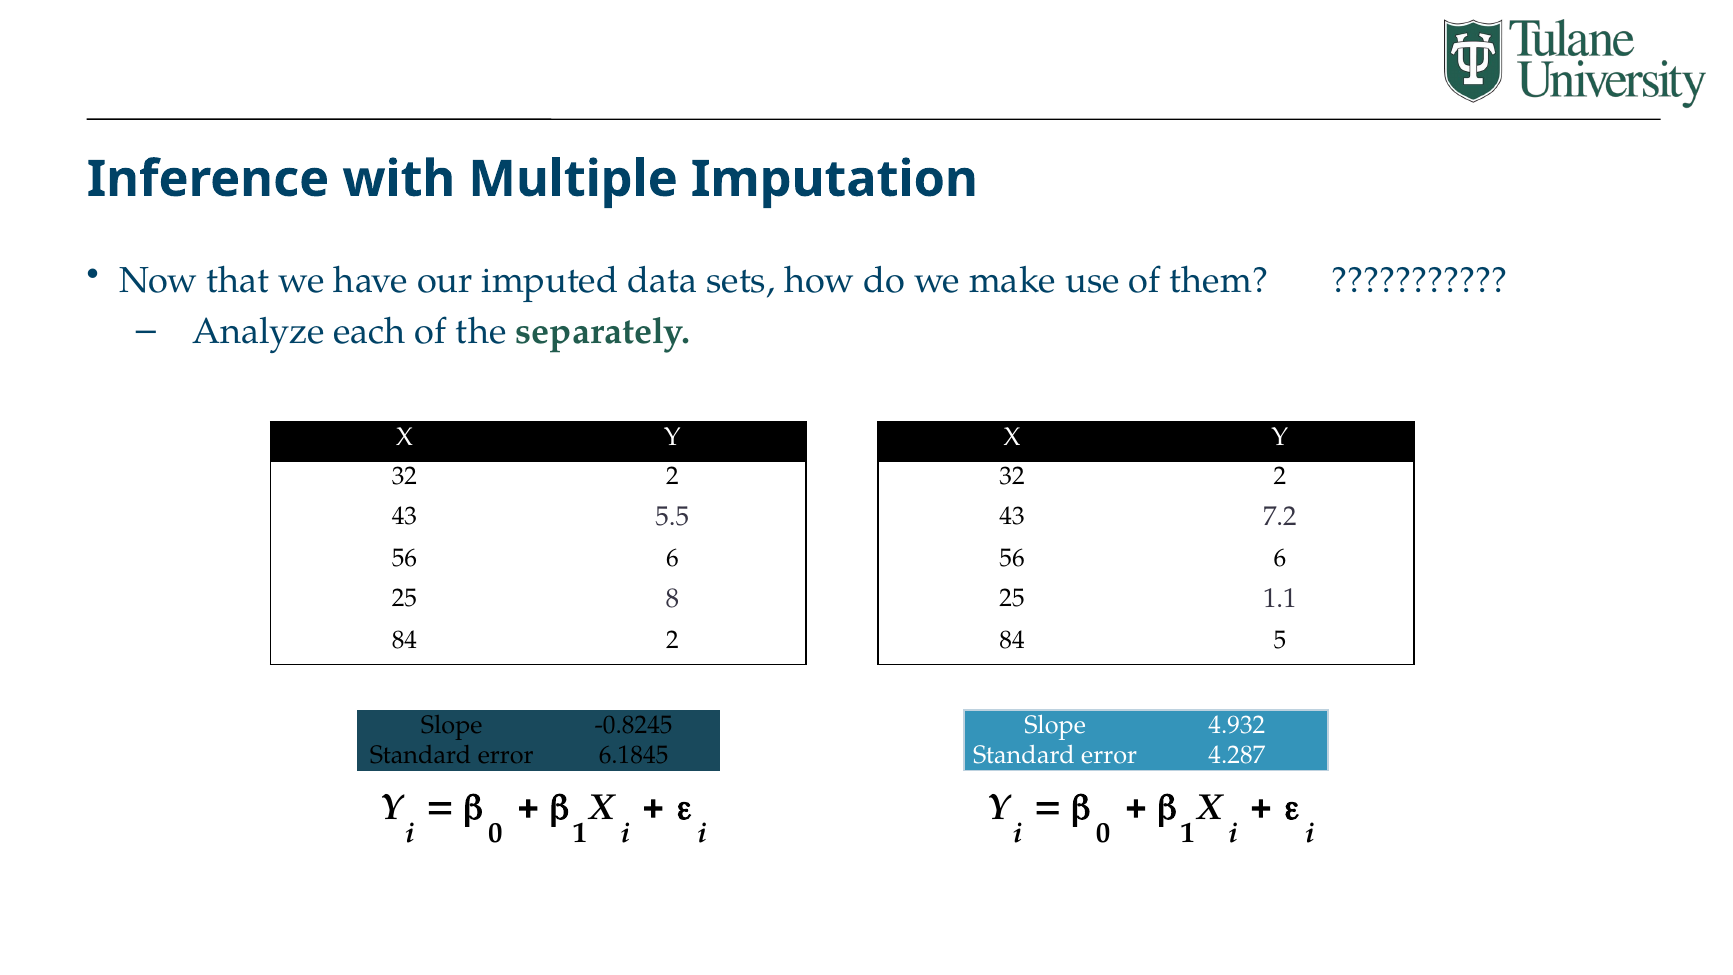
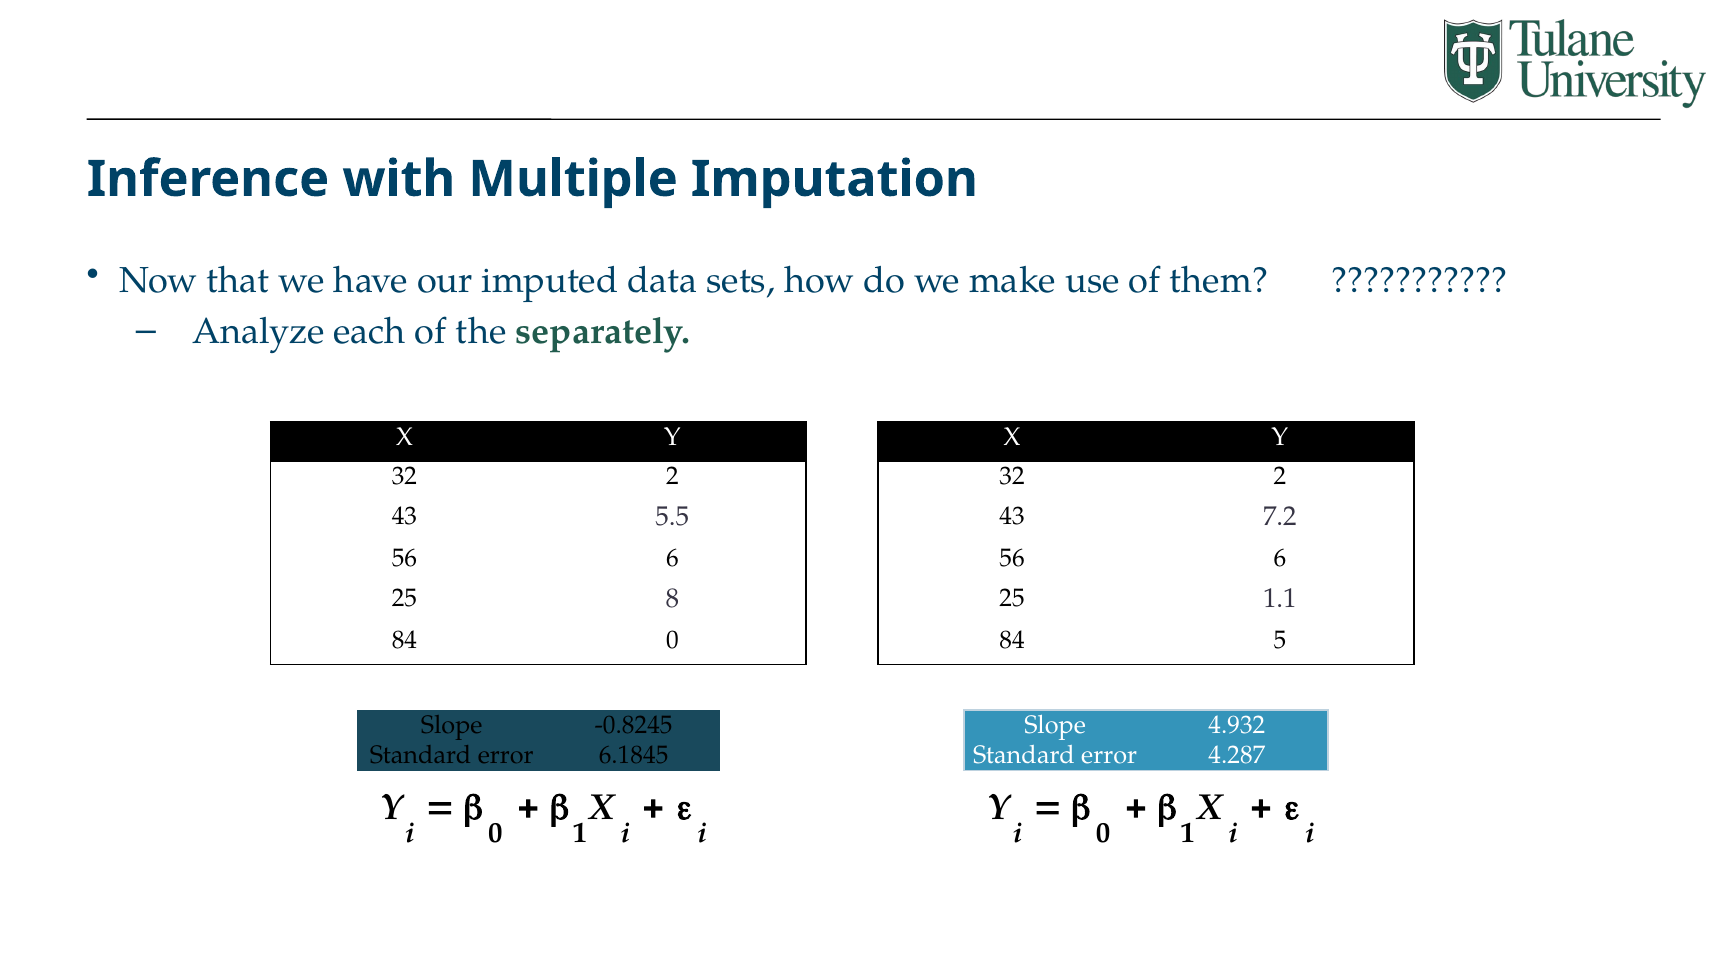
84 2: 2 -> 0 (672, 640)
